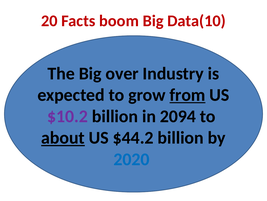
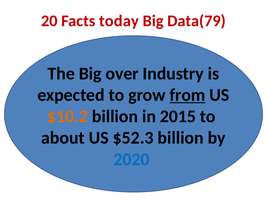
boom: boom -> today (119, 21)
Data(10: Data(10 -> Data(79 (197, 21)
$10.2 colour: purple -> orange (68, 116)
2094: 2094 -> 2015 (178, 116)
about underline: present -> none (63, 137)
$44.2: $44.2 -> $52.3 (133, 137)
